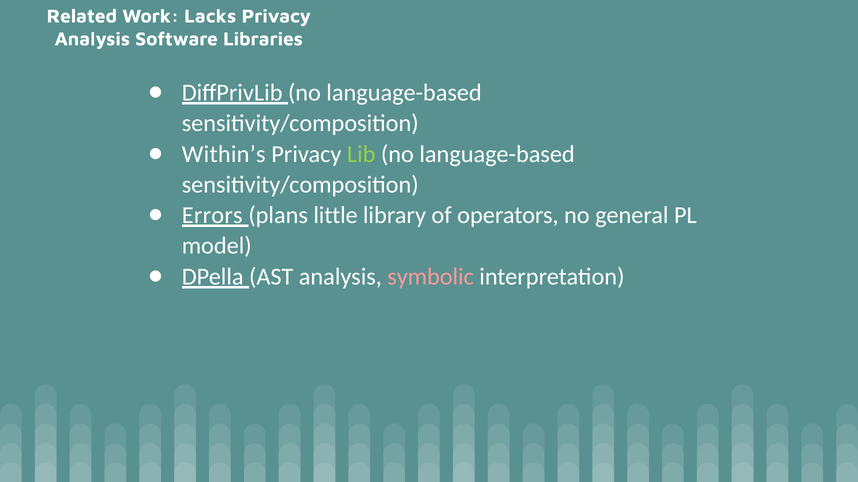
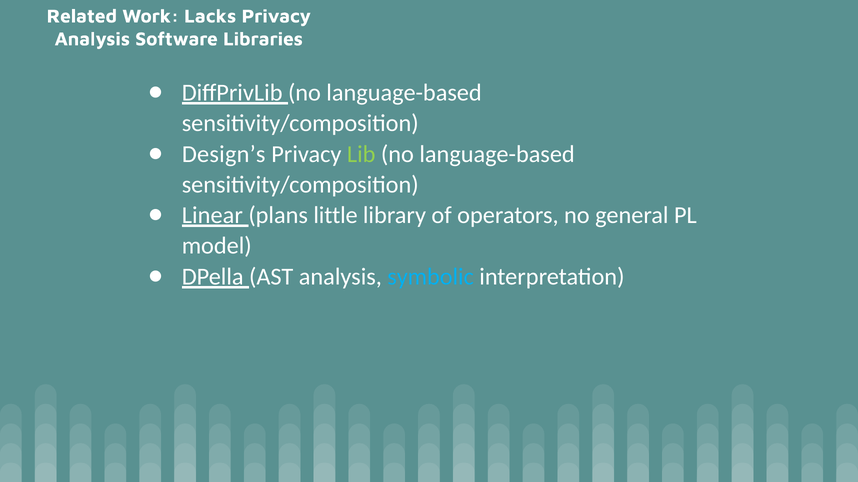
Within’s: Within’s -> Design’s (224, 154)
Errors: Errors -> Linear (212, 216)
symbolic colour: pink -> light blue (431, 277)
